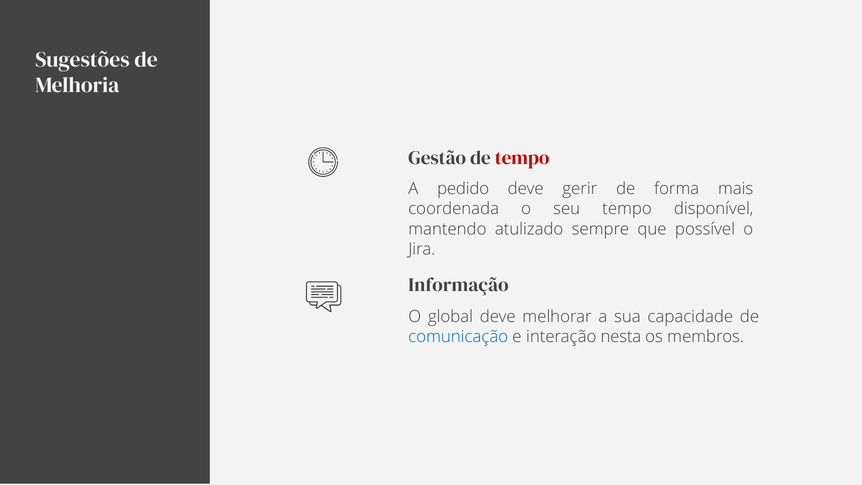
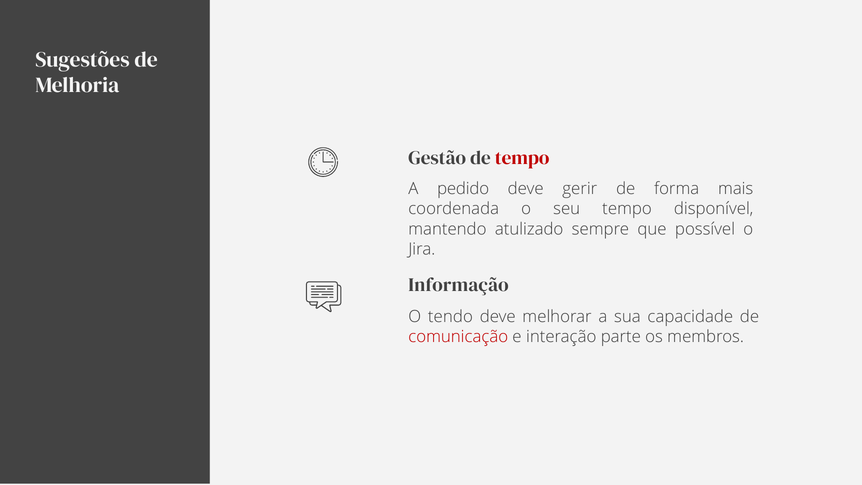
global: global -> tendo (450, 317)
comunicação colour: blue -> red (458, 337)
nesta: nesta -> parte (621, 337)
